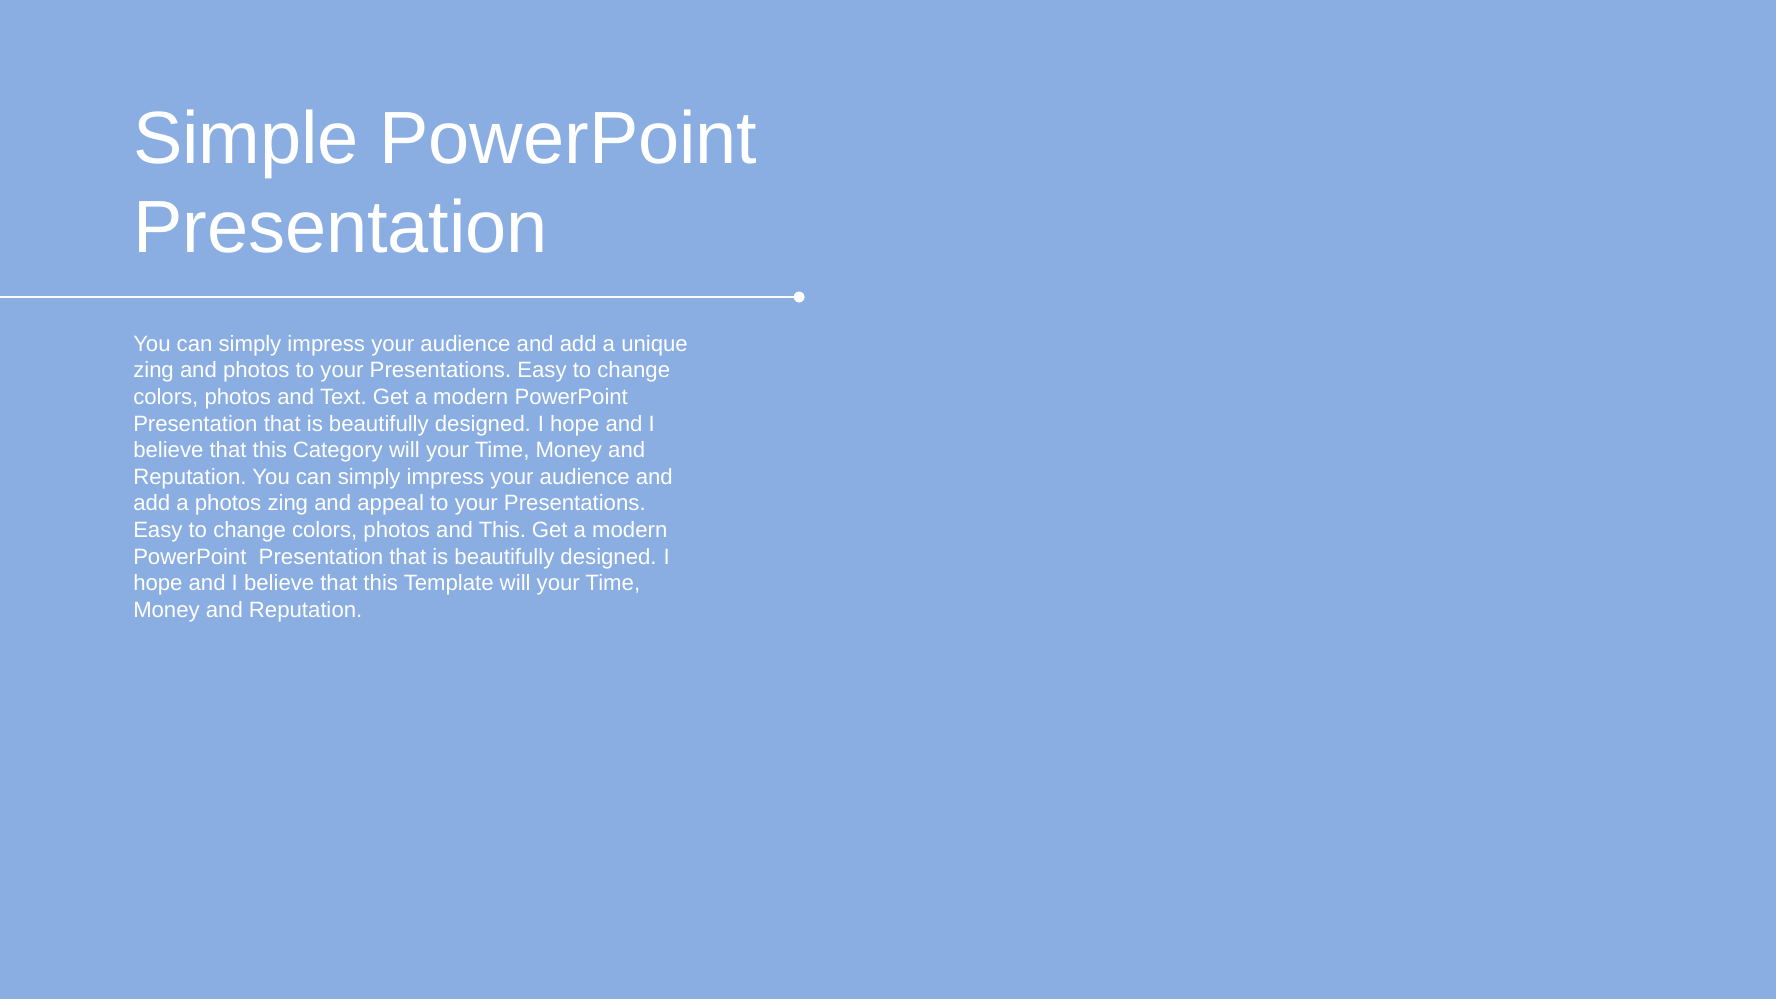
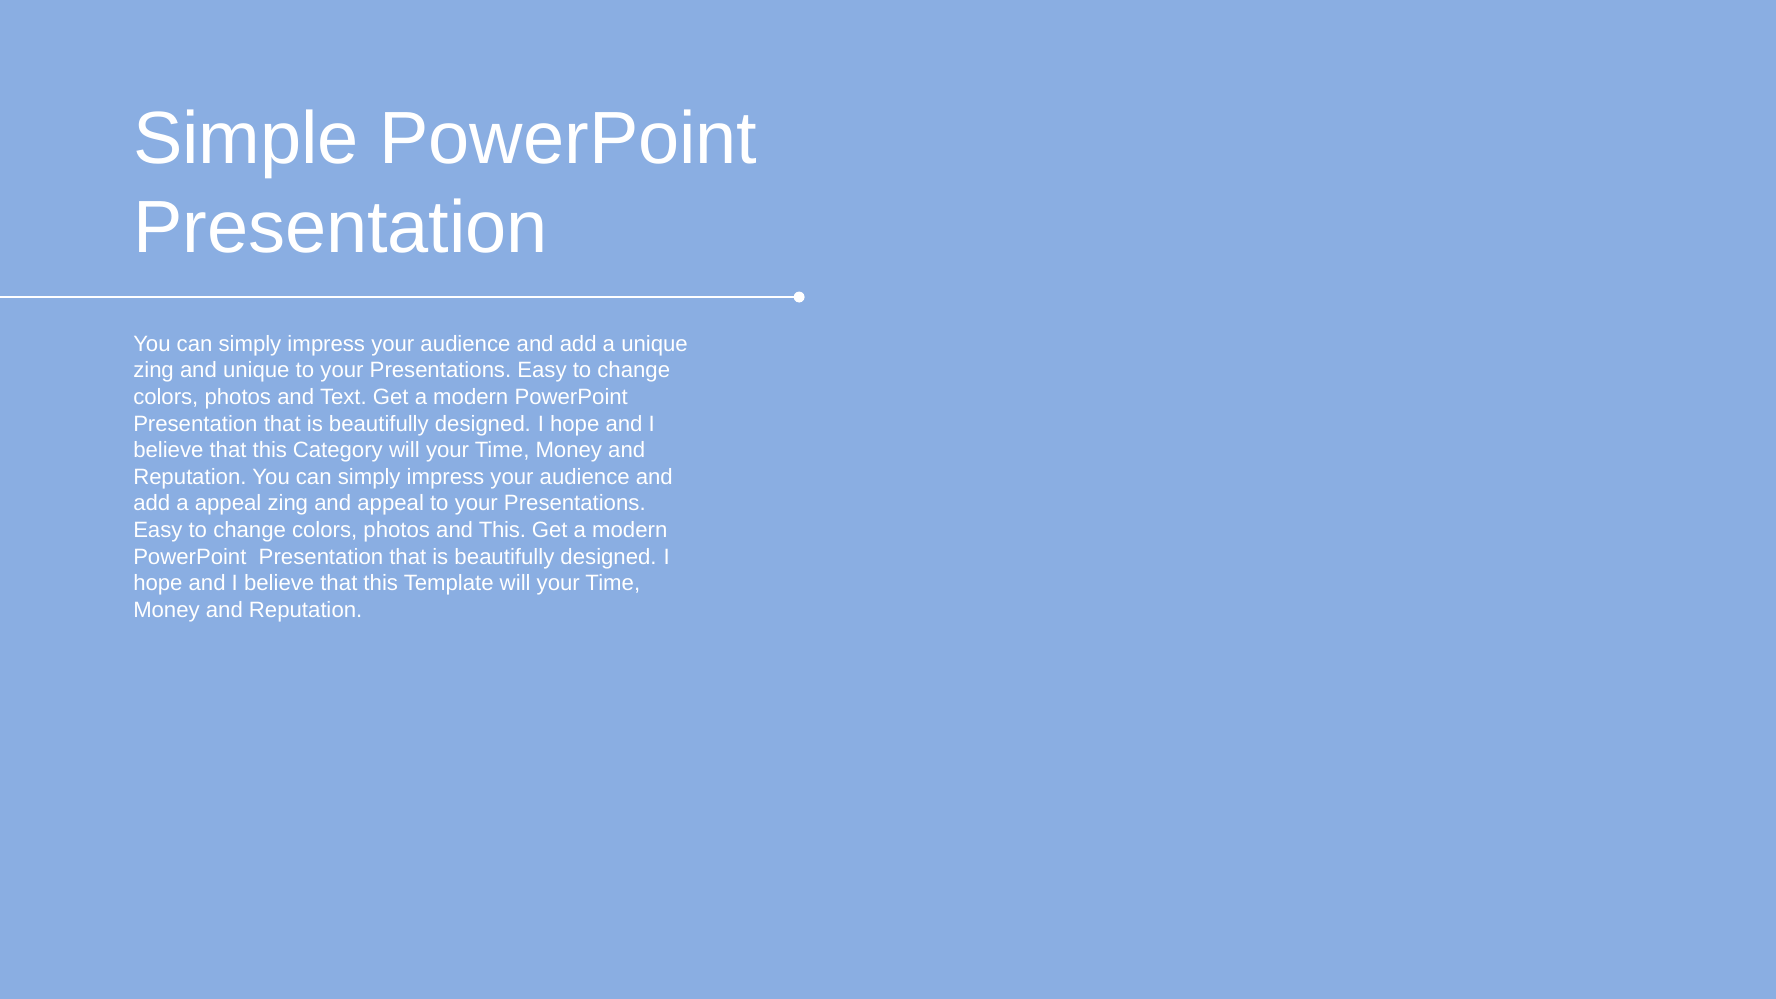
and photos: photos -> unique (256, 370)
a photos: photos -> appeal (228, 504)
